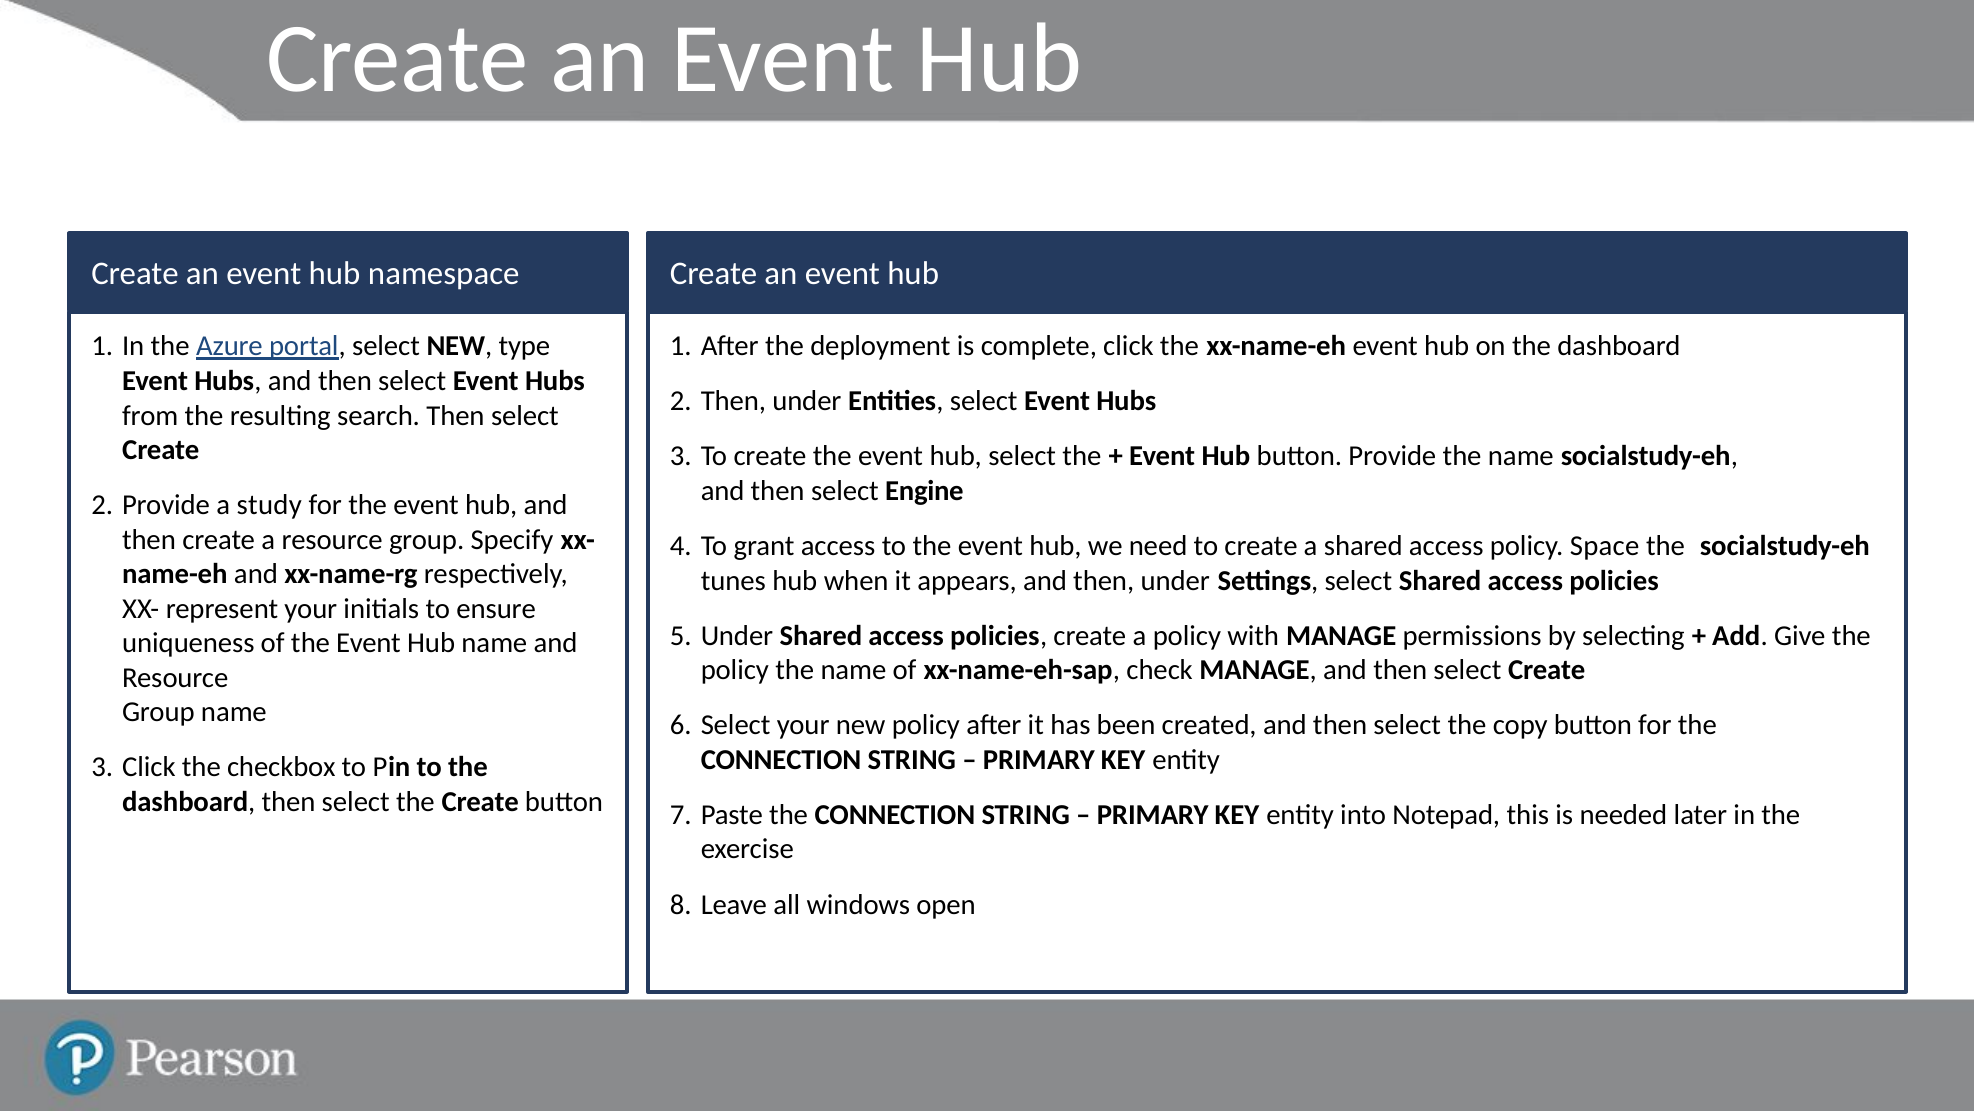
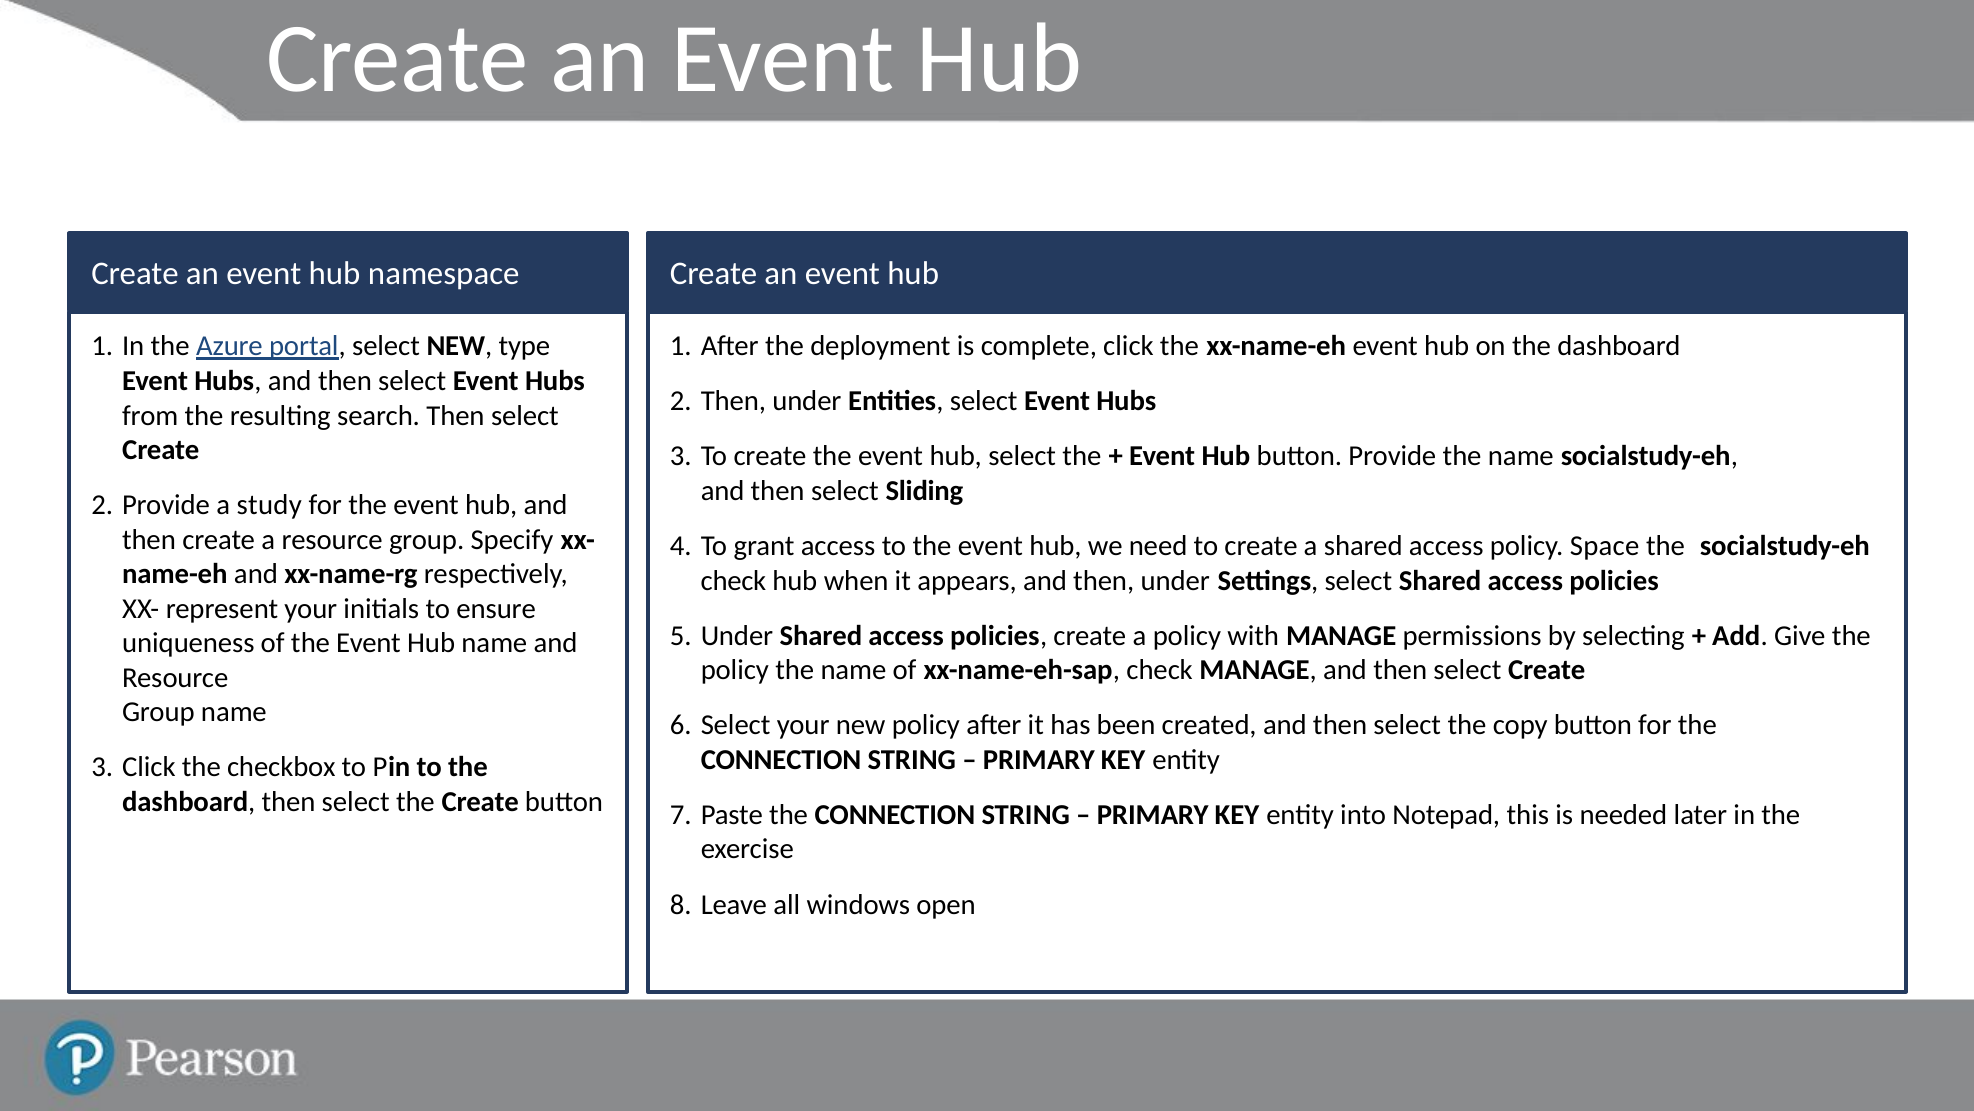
Engine: Engine -> Sliding (924, 491)
tunes: tunes -> check (733, 580)
